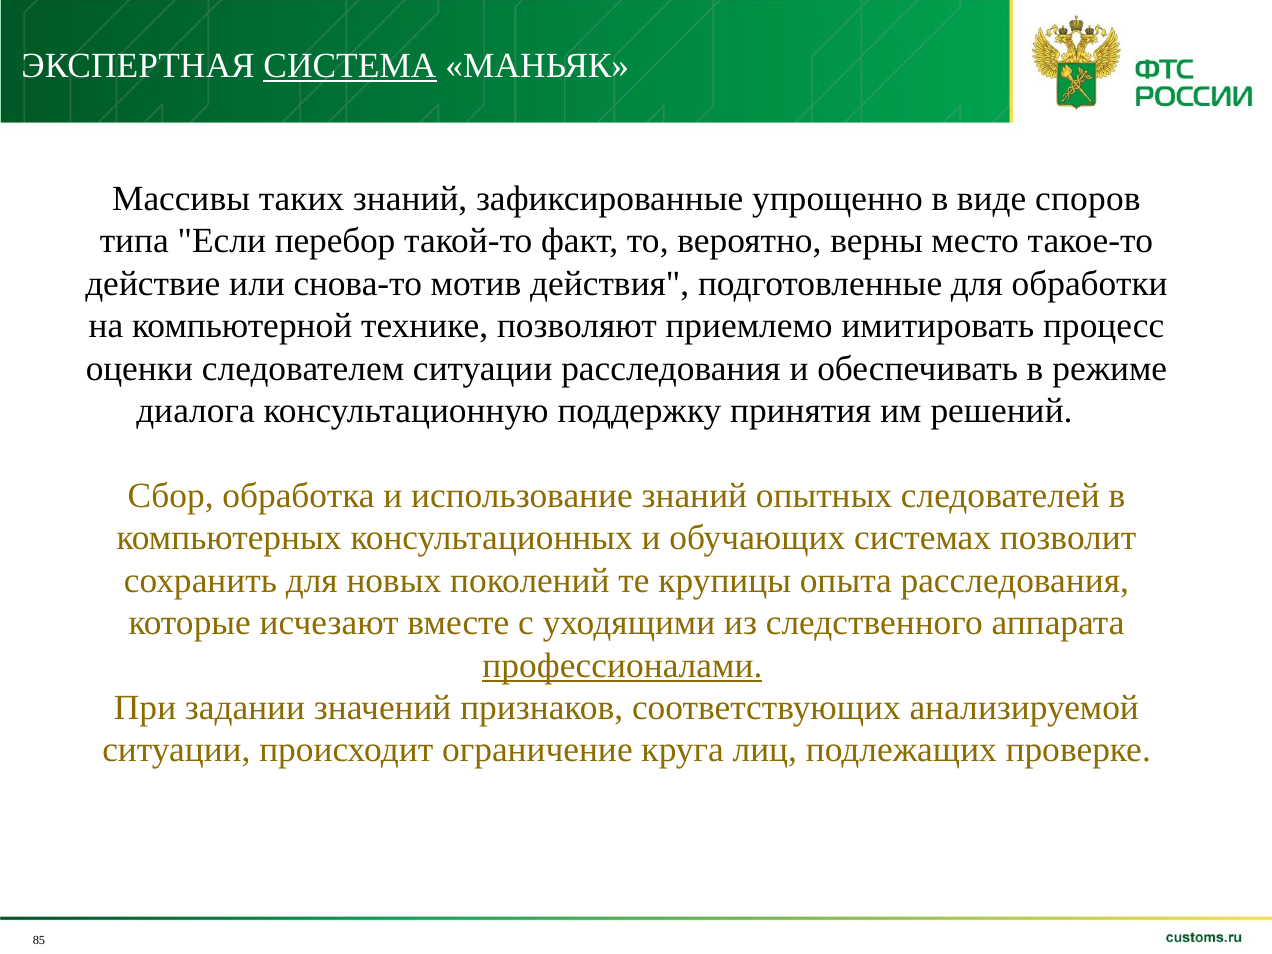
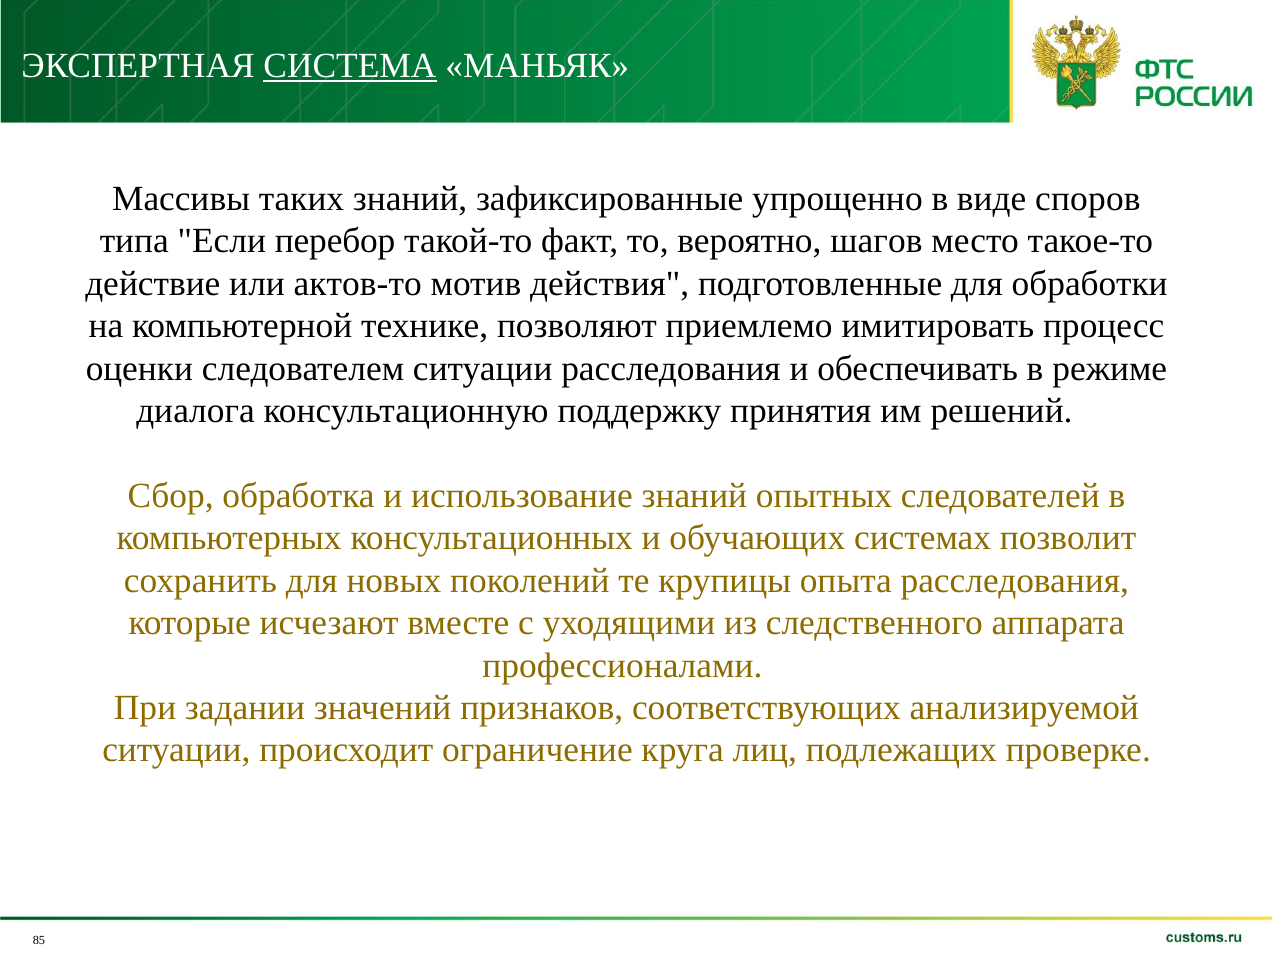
верны: верны -> шагов (876, 241)
снова-то: снова-то -> актов-то (358, 284)
профессионалами underline: present -> none (622, 665)
